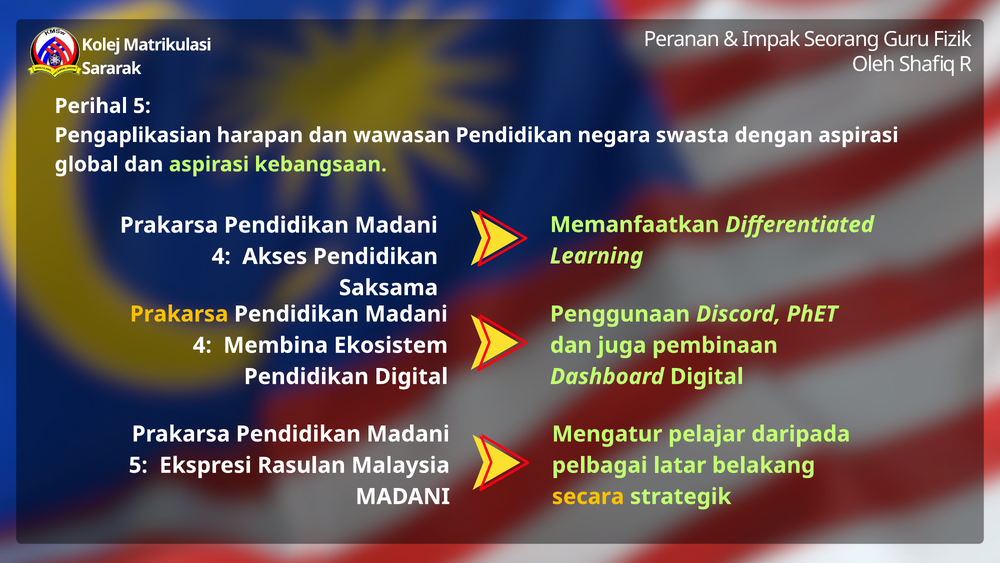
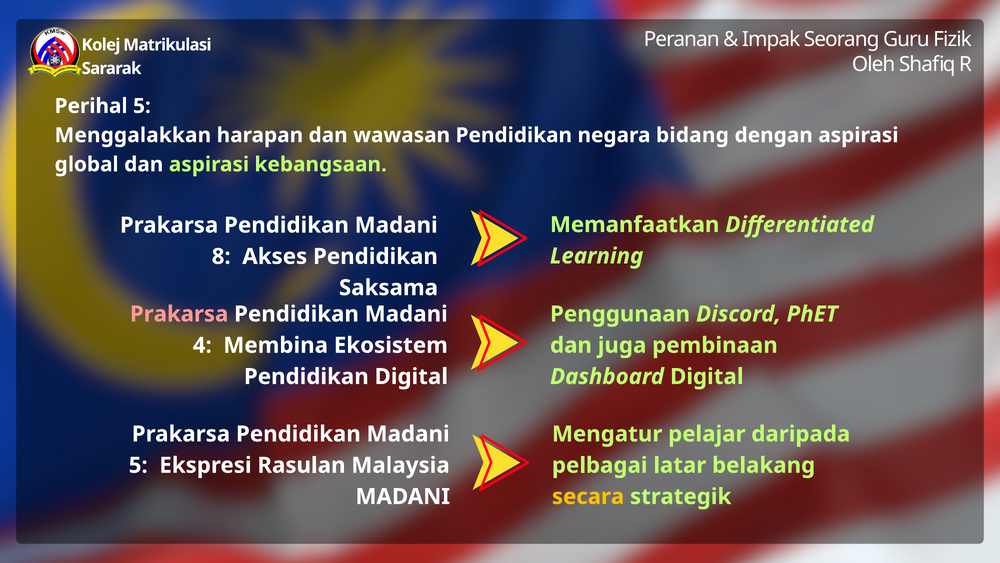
Pengaplikasian: Pengaplikasian -> Menggalakkan (133, 135)
swasta: swasta -> bidang (692, 135)
4: 4 -> 8 (221, 256)
Prakarsa colour: yellow -> pink (179, 314)
